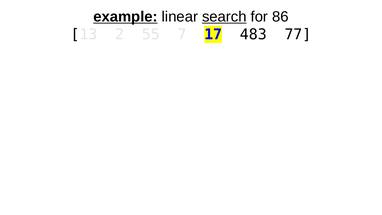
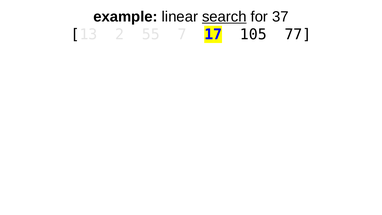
example underline: present -> none (125, 17)
86: 86 -> 37 (280, 17)
483: 483 -> 105 (253, 35)
